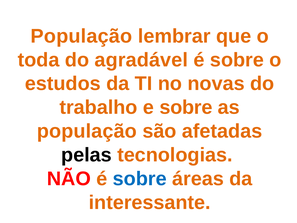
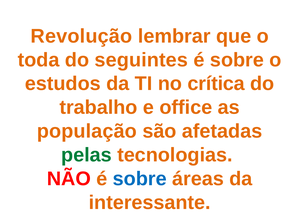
População: População -> Revolução (81, 36)
agradável: agradável -> seguintes (141, 60)
novas: novas -> crítica (216, 84)
e sobre: sobre -> office (186, 107)
pelas colour: black -> green (86, 155)
